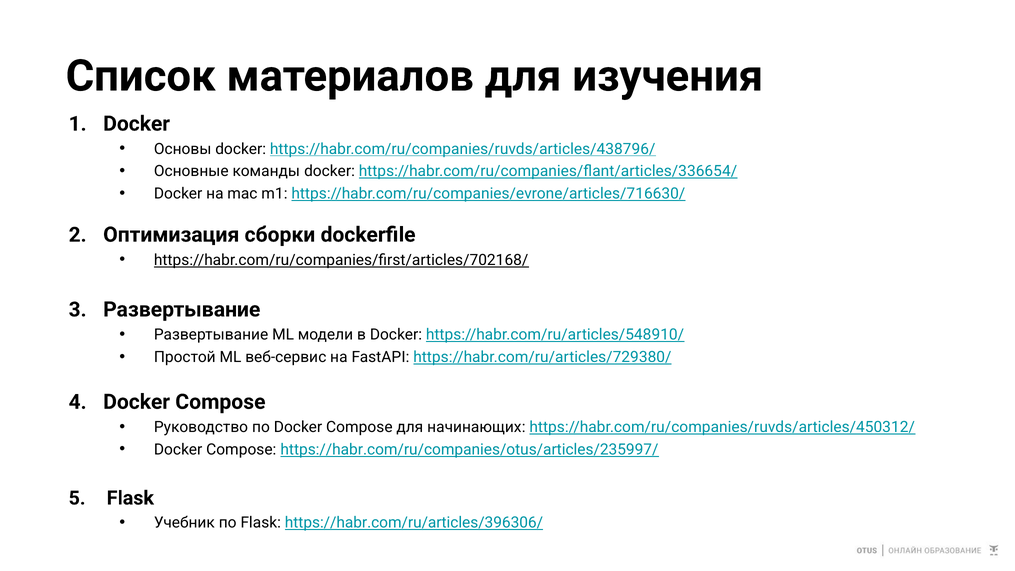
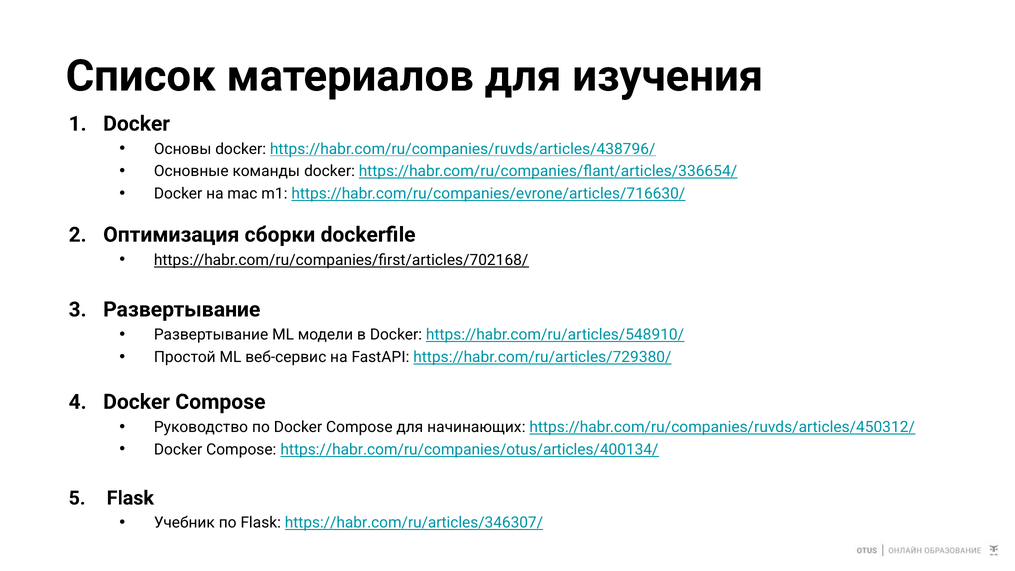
https://habr.com/ru/companies/otus/articles/235997/: https://habr.com/ru/companies/otus/articles/235997/ -> https://habr.com/ru/companies/otus/articles/400134/ (469, 450)
https://habr.com/ru/articles/396306/: https://habr.com/ru/articles/396306/ -> https://habr.com/ru/articles/346307/ (414, 523)
